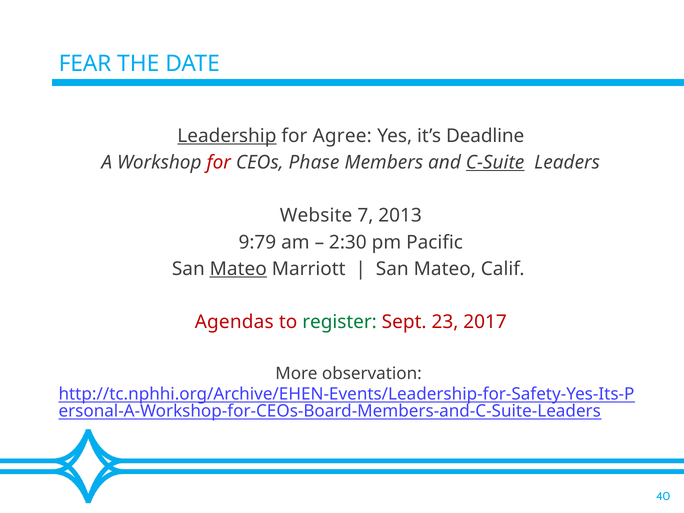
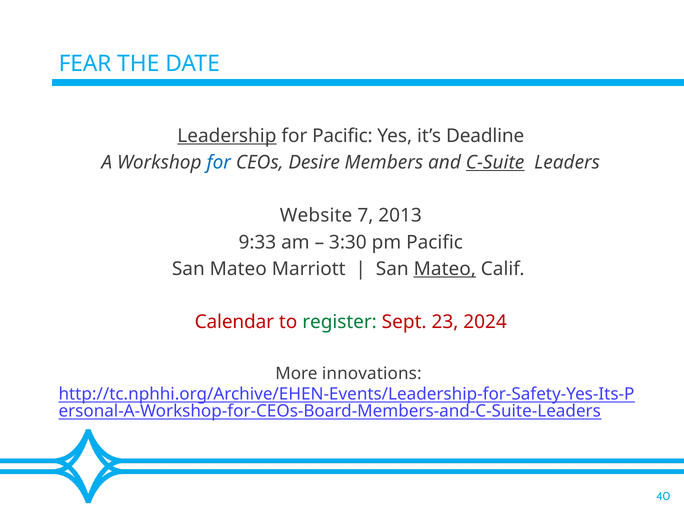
for Agree: Agree -> Pacific (342, 136)
for colour: red -> blue (219, 162)
Phase: Phase -> Desire (314, 162)
9:79: 9:79 -> 9:33 (257, 242)
2:30: 2:30 -> 3:30 (348, 242)
Mateo underline: present -> none (238, 269)
Mateo underline: none -> present (445, 269)
Agendas: Agendas -> Calendar (234, 322)
2017: 2017 -> 2024 (485, 322)
observation: observation -> innovations (372, 374)
